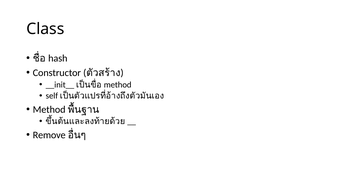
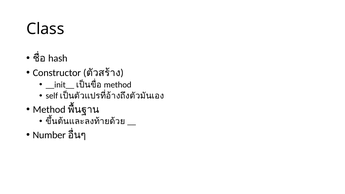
Remove: Remove -> Number (49, 135)
